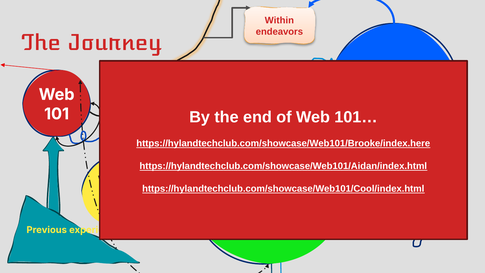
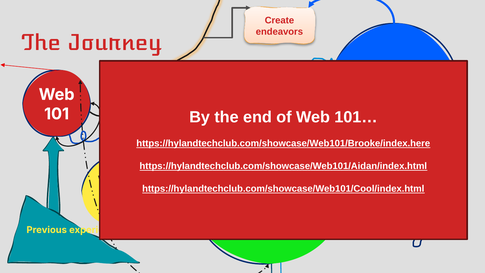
Within: Within -> Create (279, 20)
